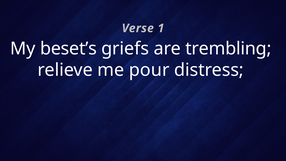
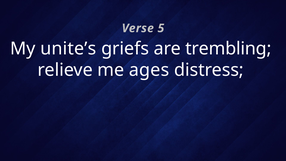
1: 1 -> 5 (161, 28)
beset’s: beset’s -> unite’s (68, 49)
pour: pour -> ages (149, 70)
